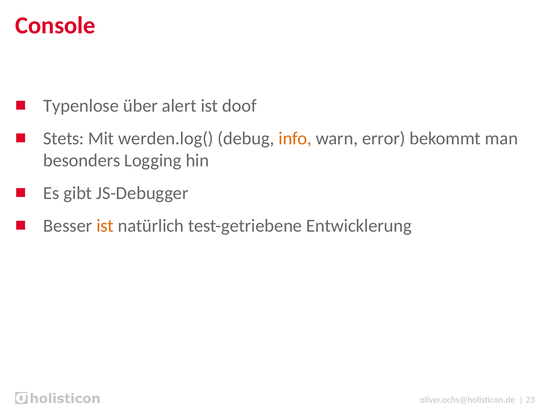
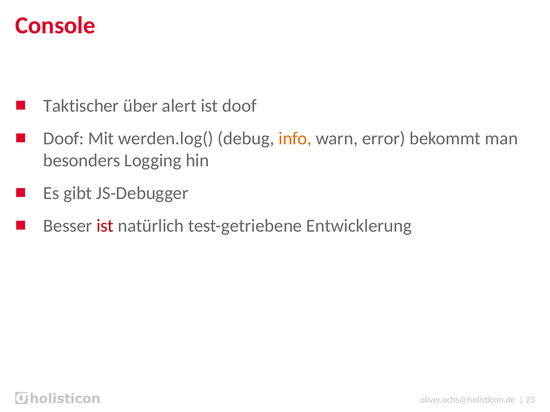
Typenlose: Typenlose -> Taktischer (81, 106)
Stets: Stets -> Doof (64, 139)
ist colour: orange -> red (105, 226)
